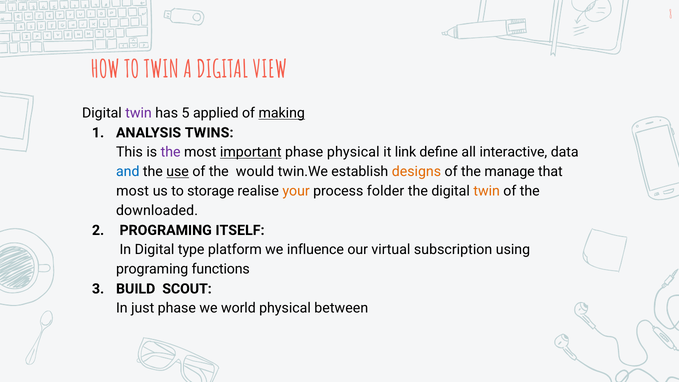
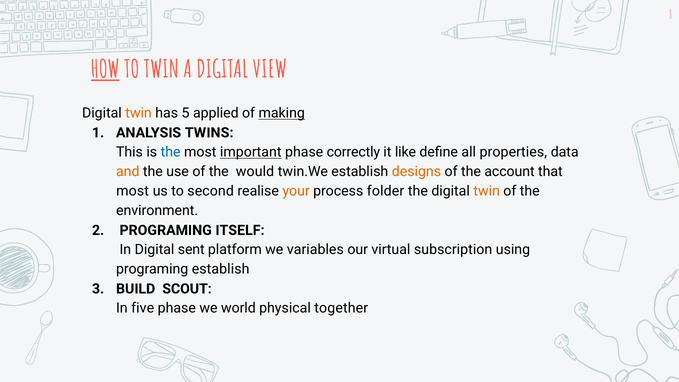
HOW underline: none -> present (105, 70)
twin colour: purple -> orange (139, 113)
the colour: purple -> blue (171, 152)
phase physical: physical -> correctly (353, 152)
link: link -> like (405, 152)
interactive: interactive -> properties (513, 152)
and colour: blue -> orange (128, 172)
use underline: present -> none (178, 172)
manage: manage -> account (510, 172)
storage: storage -> second (211, 191)
downloaded: downloaded -> environment (157, 211)
type: type -> sent (191, 250)
influence: influence -> variables (315, 250)
programing functions: functions -> establish (221, 269)
just: just -> five (143, 308)
between: between -> together (341, 308)
